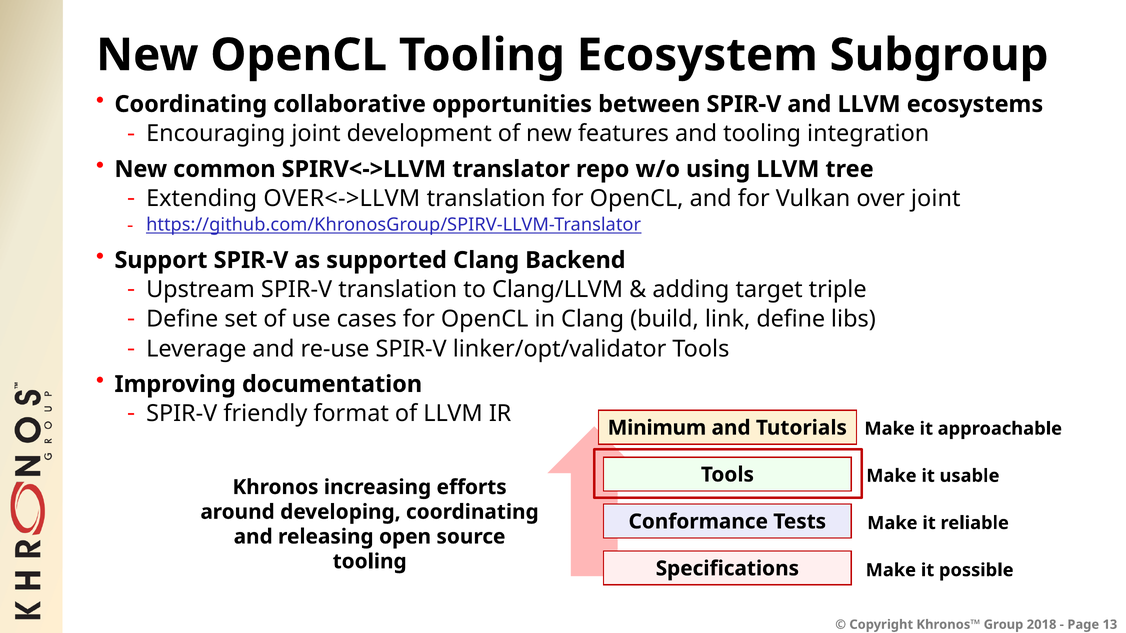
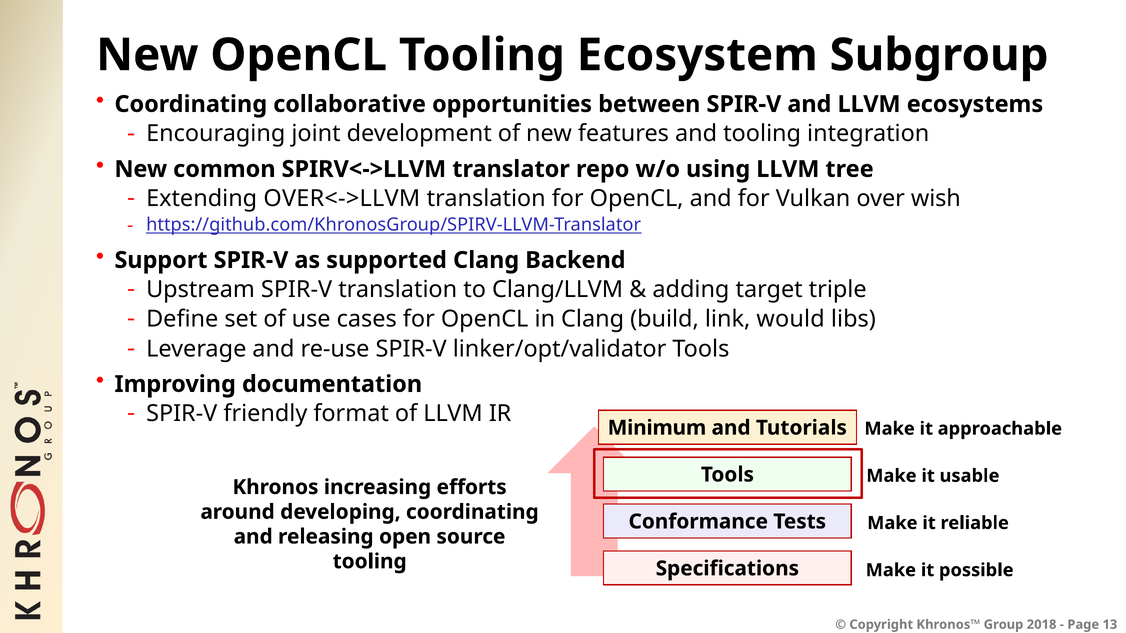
over joint: joint -> wish (936, 199)
link define: define -> would (791, 319)
